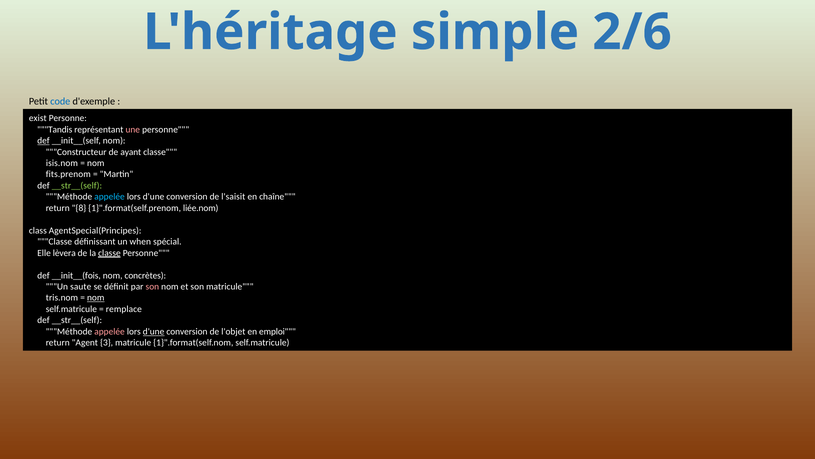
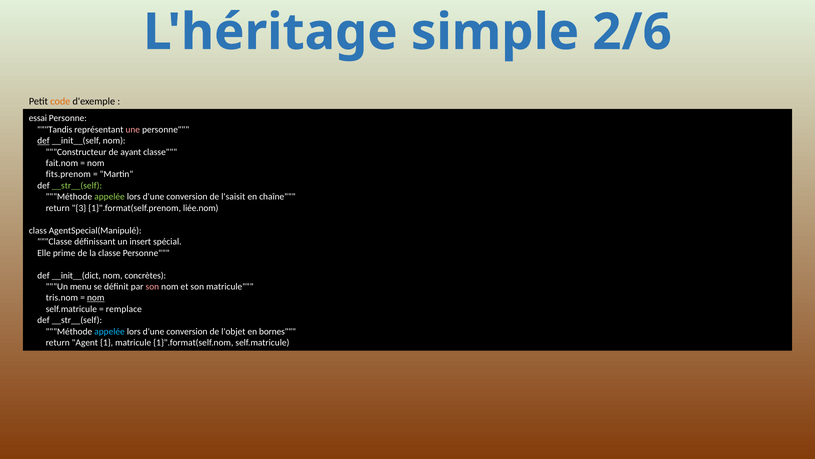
code colour: blue -> orange (60, 101)
exist: exist -> essai (38, 118)
isis.nom: isis.nom -> fait.nom (62, 163)
appelée colour: light blue -> light green (110, 197)
8: 8 -> 3 (79, 208)
AgentSpecial(Principes: AgentSpecial(Principes -> AgentSpecial(Manipulé (95, 230)
when: when -> insert (140, 241)
lèvera: lèvera -> prime (64, 253)
classe underline: present -> none (109, 253)
__init__(fois: __init__(fois -> __init__(dict (76, 275)
saute: saute -> menu (81, 286)
appelée colour: pink -> light blue (110, 331)
d'une underline: present -> none (154, 331)
emploi: emploi -> bornes (277, 331)
3: 3 -> 1 (107, 342)
